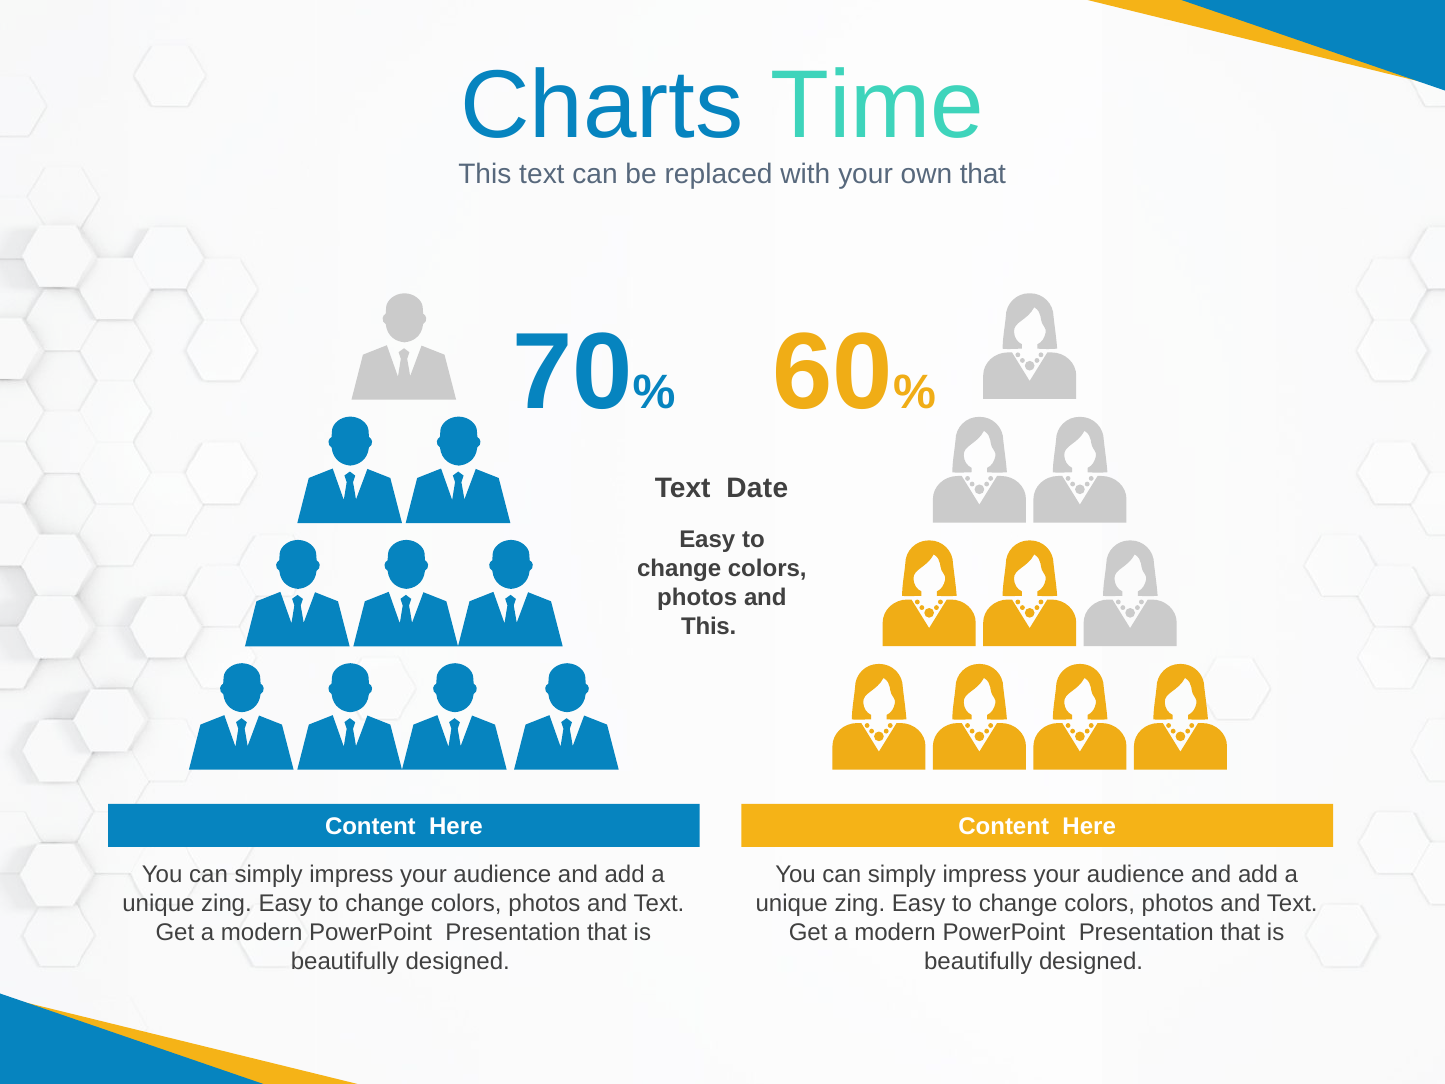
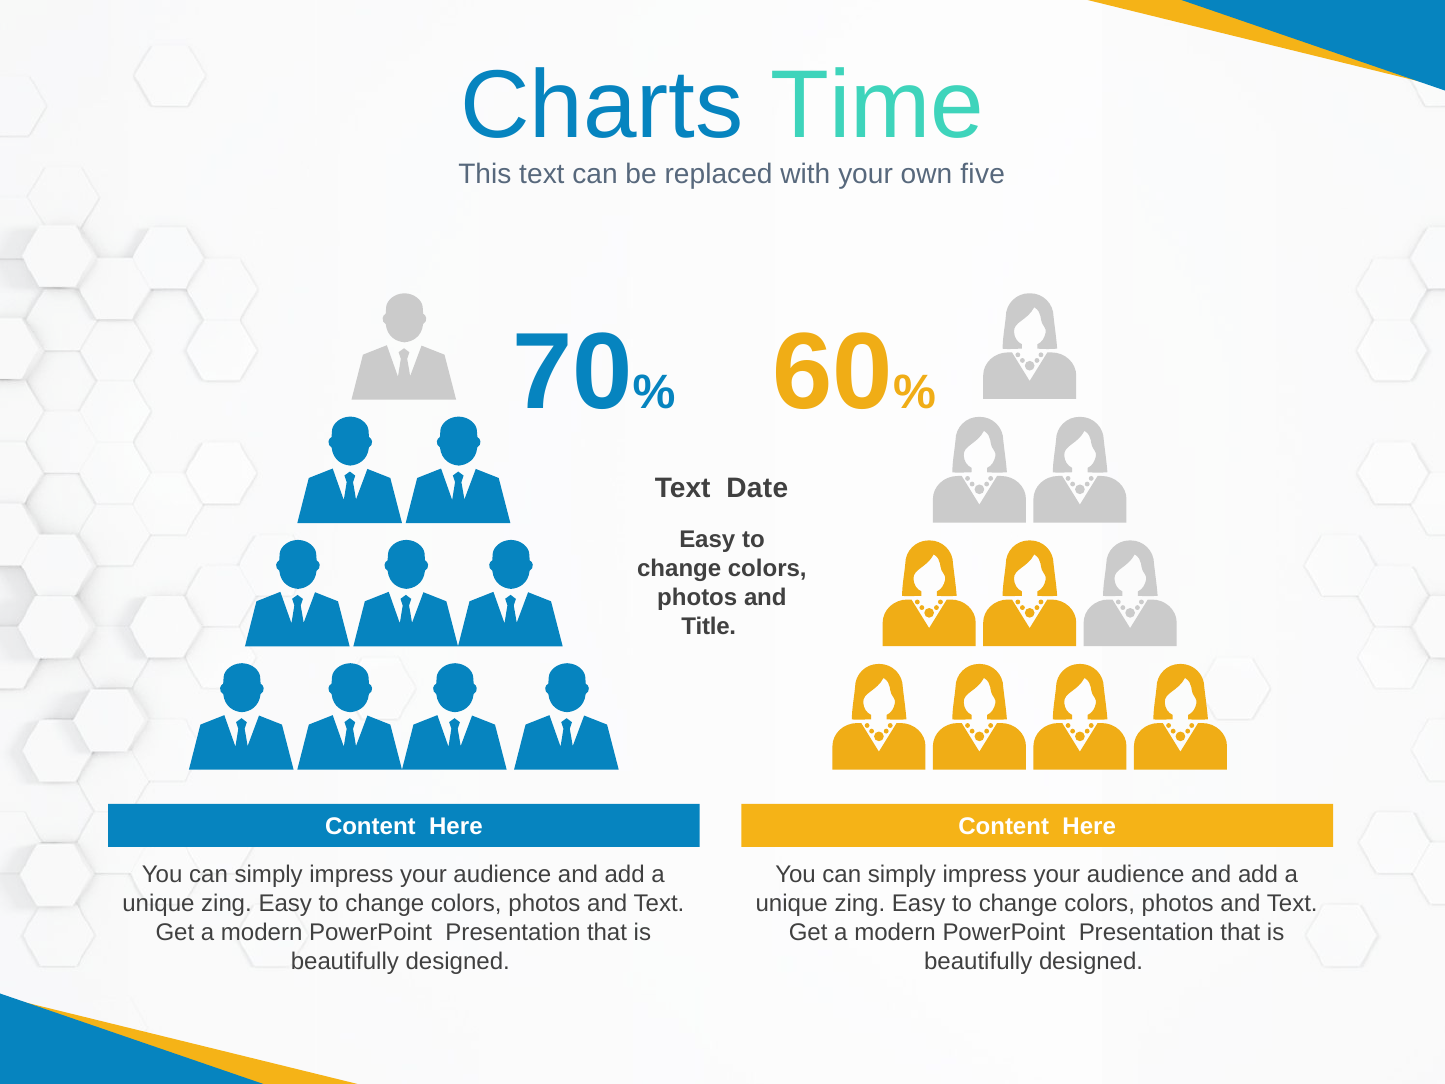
own that: that -> five (983, 174)
This: This -> Title (709, 626)
